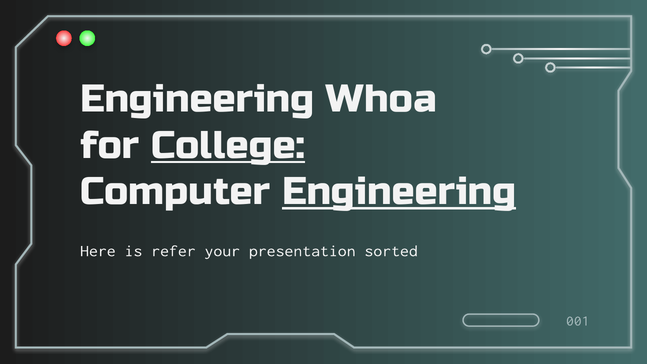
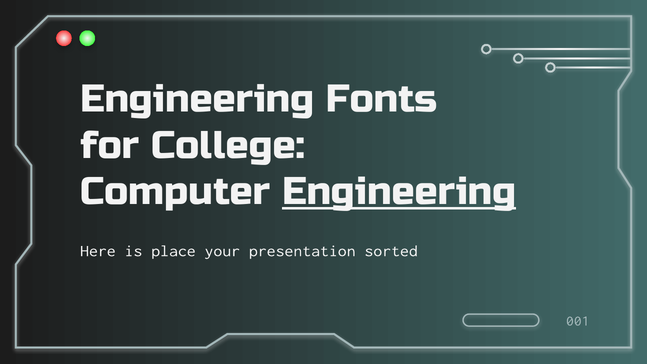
Whoa: Whoa -> Fonts (382, 99)
College underline: present -> none (228, 145)
refer: refer -> place (173, 251)
